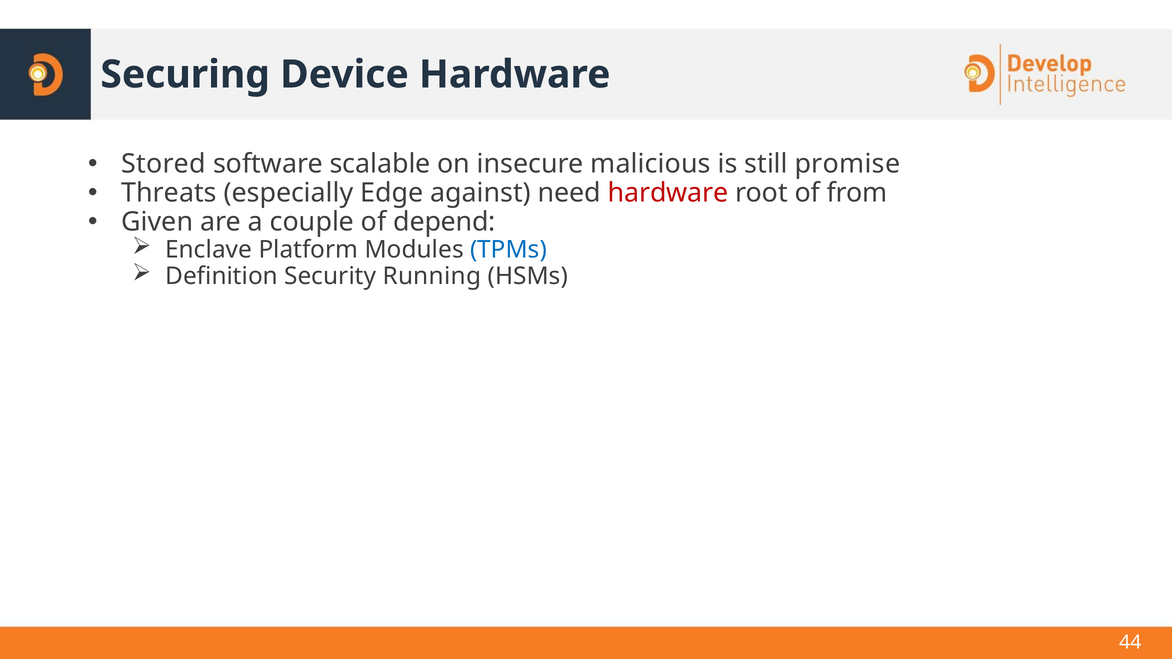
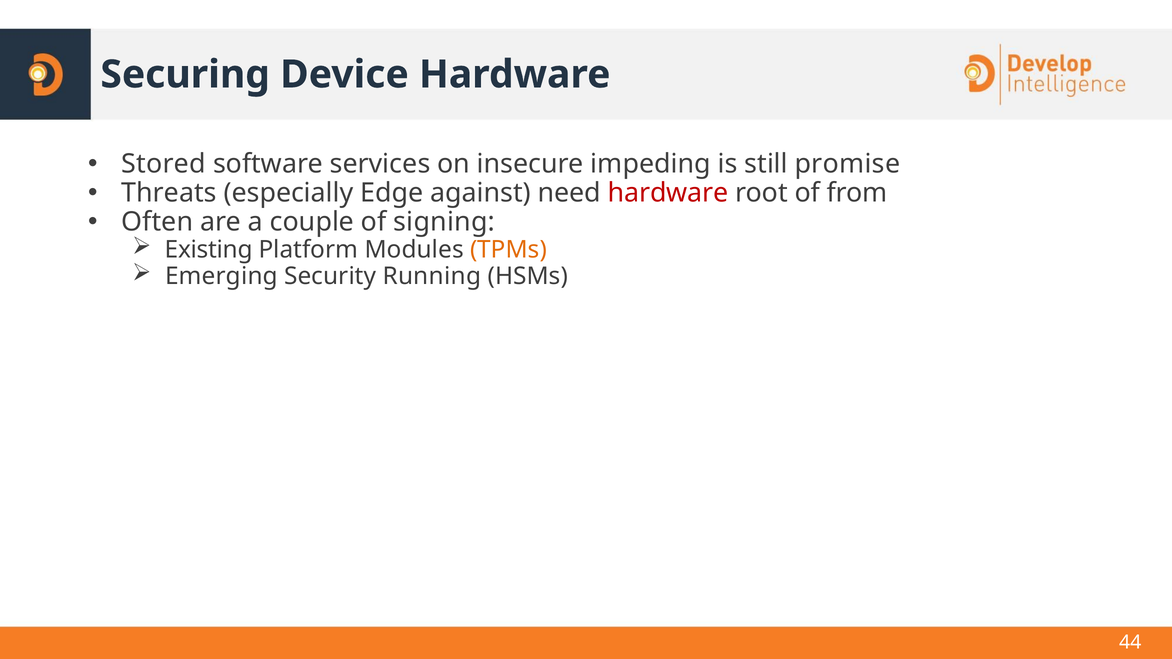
scalable: scalable -> services (380, 164)
malicious: malicious -> impeding (651, 164)
Given: Given -> Often (157, 222)
depend: depend -> signing (444, 222)
Enclave: Enclave -> Existing (209, 250)
TPMs colour: blue -> orange (508, 250)
Definition: Definition -> Emerging (222, 276)
